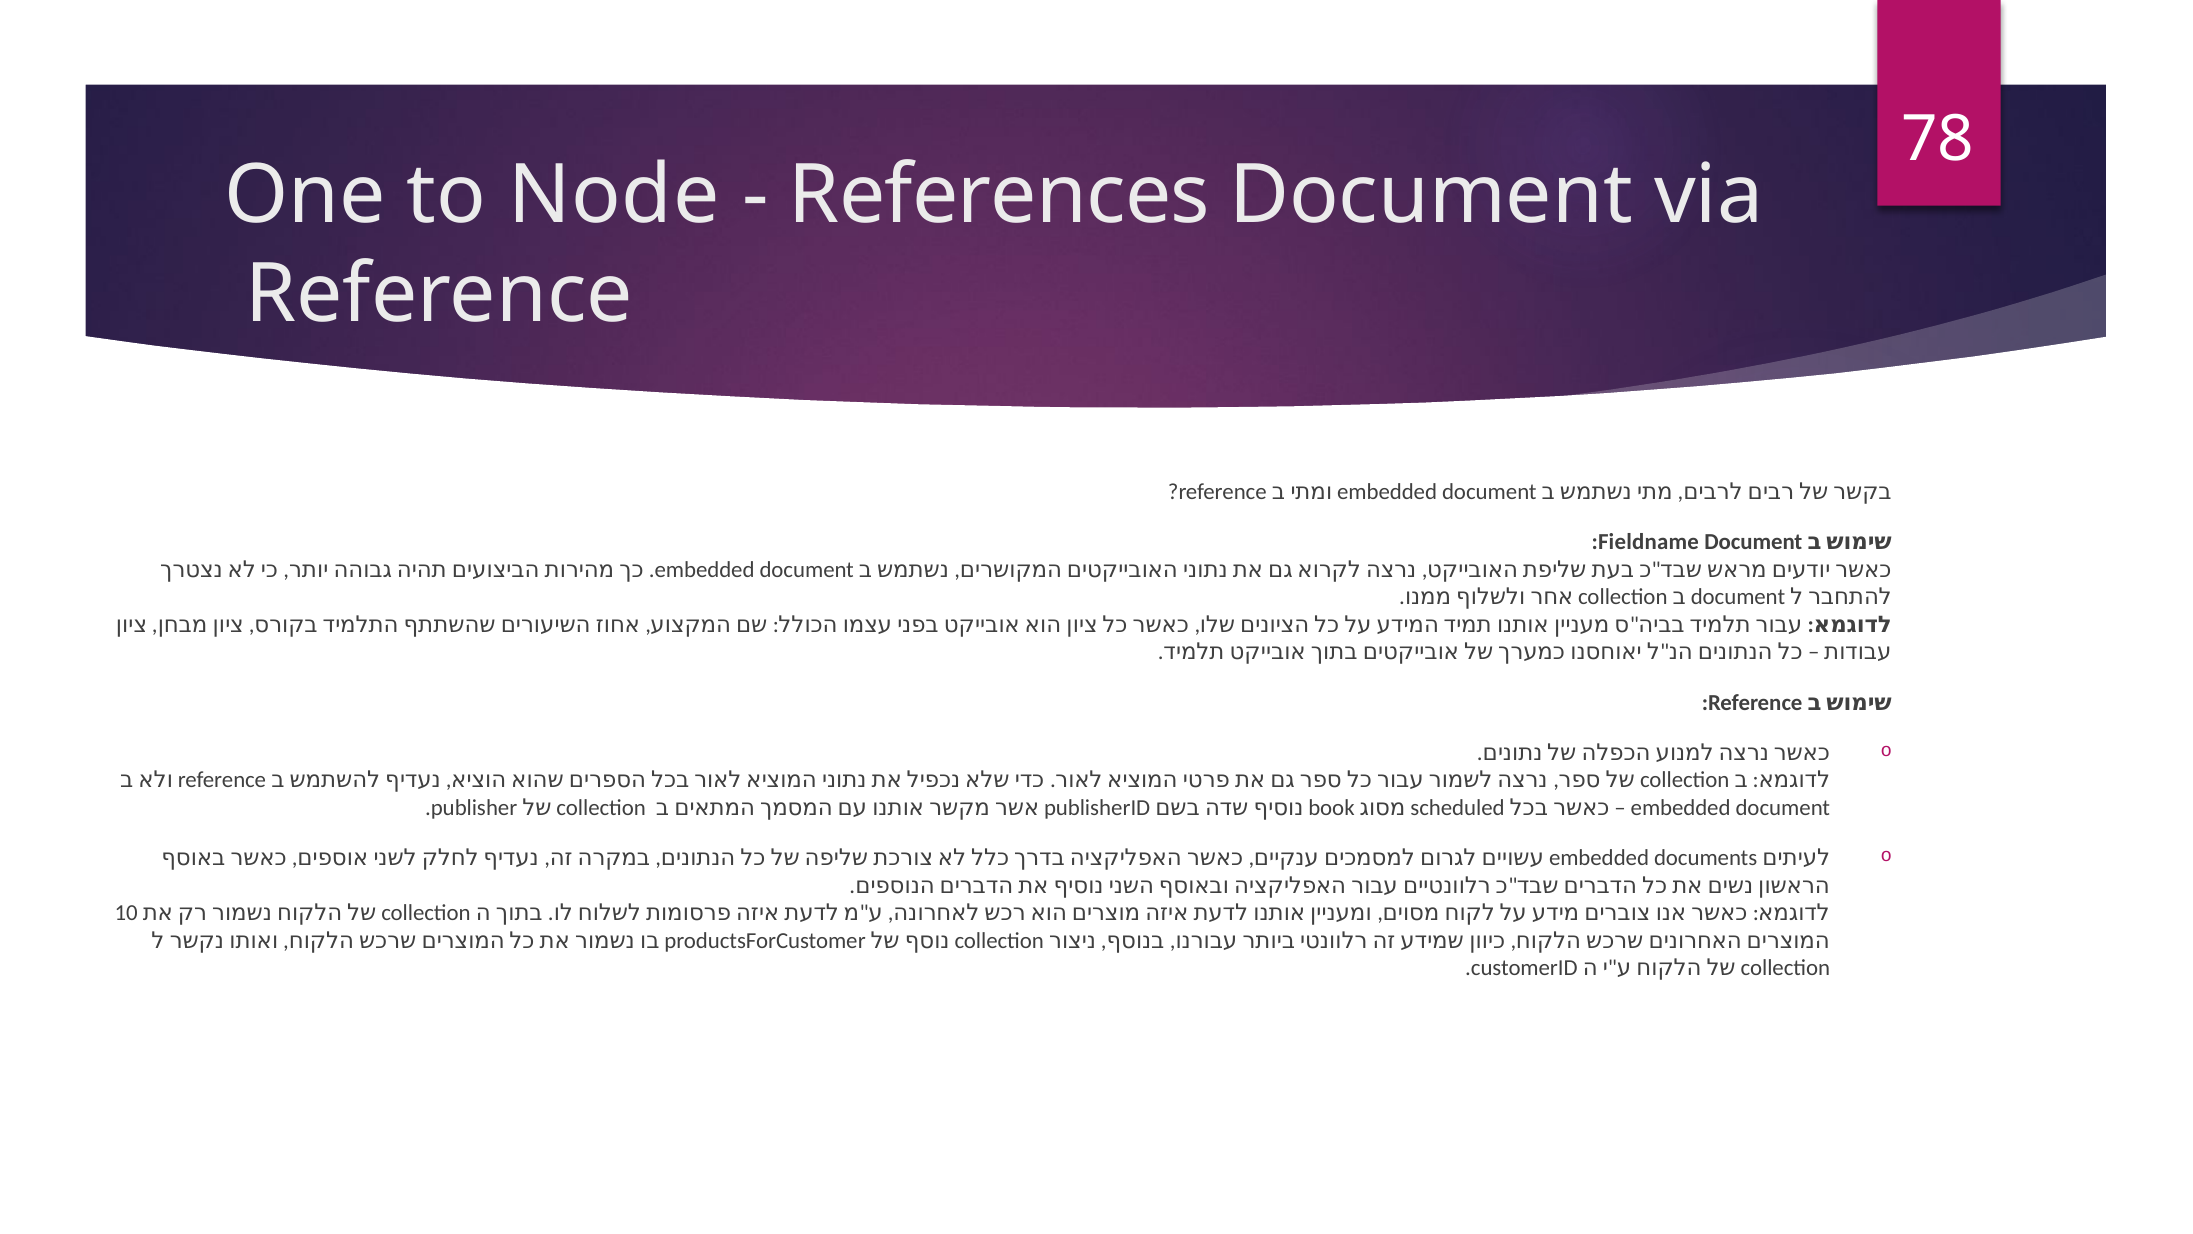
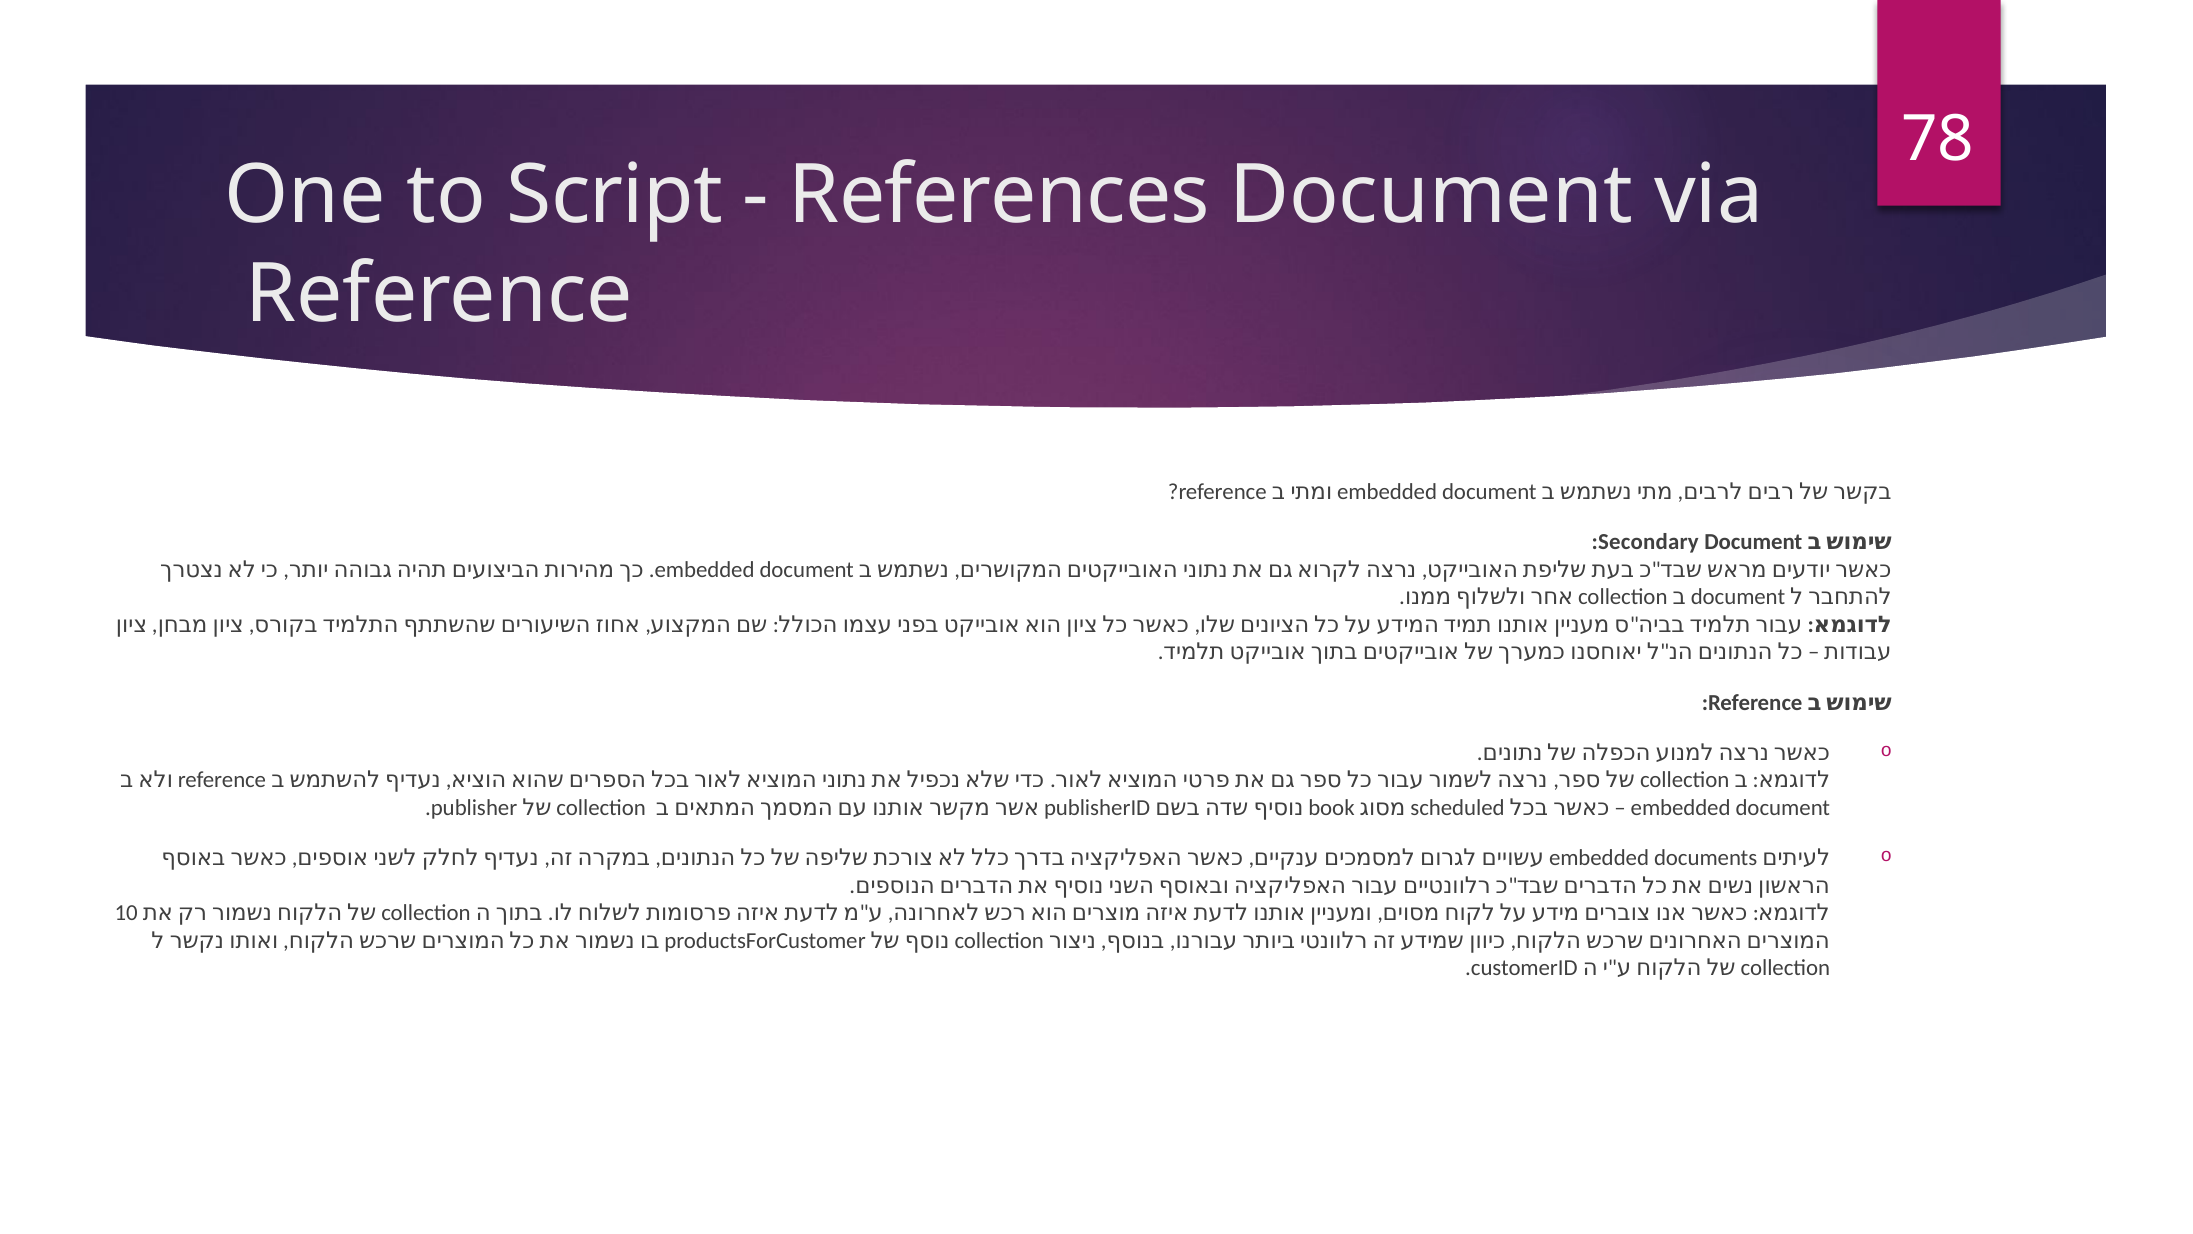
Node: Node -> Script (615, 195)
Fieldname: Fieldname -> Secondary (1648, 542)
